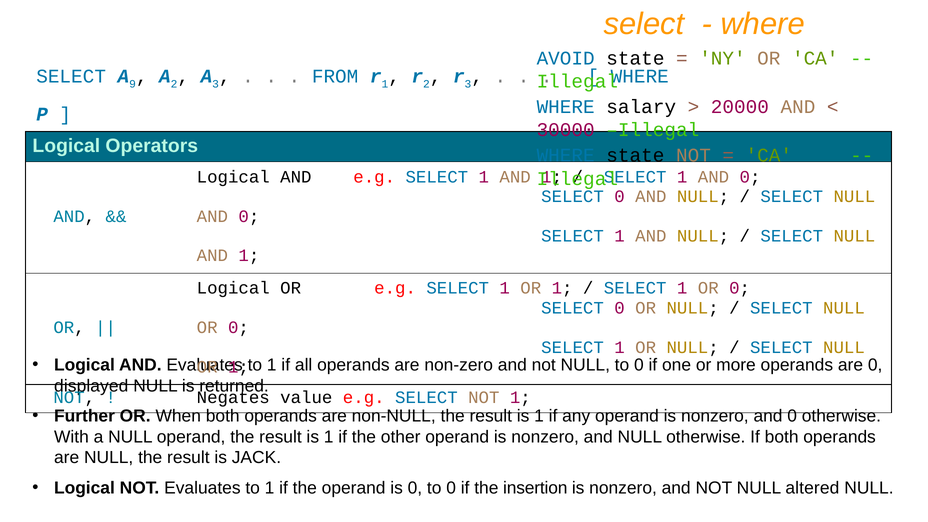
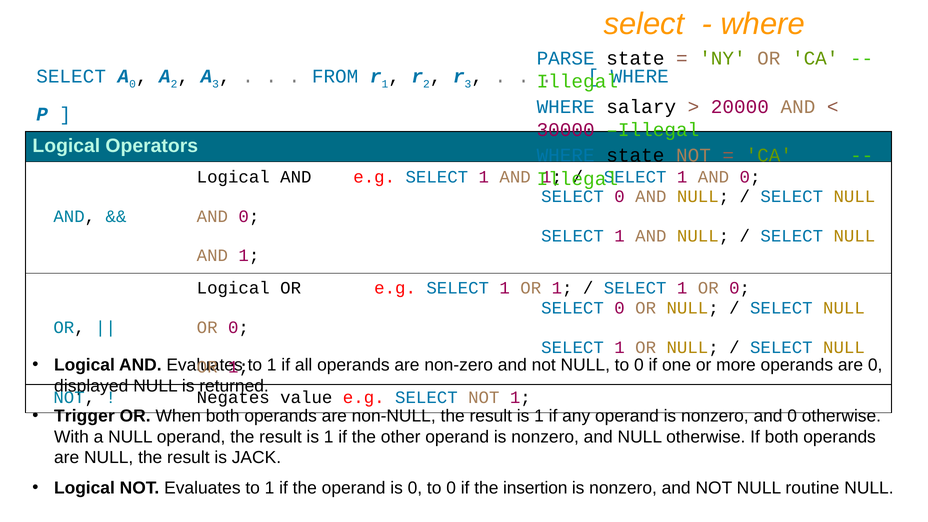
AVOID: AVOID -> PARSE (566, 58)
A 9: 9 -> 0 (133, 84)
Further: Further -> Trigger (84, 416)
altered: altered -> routine (812, 488)
